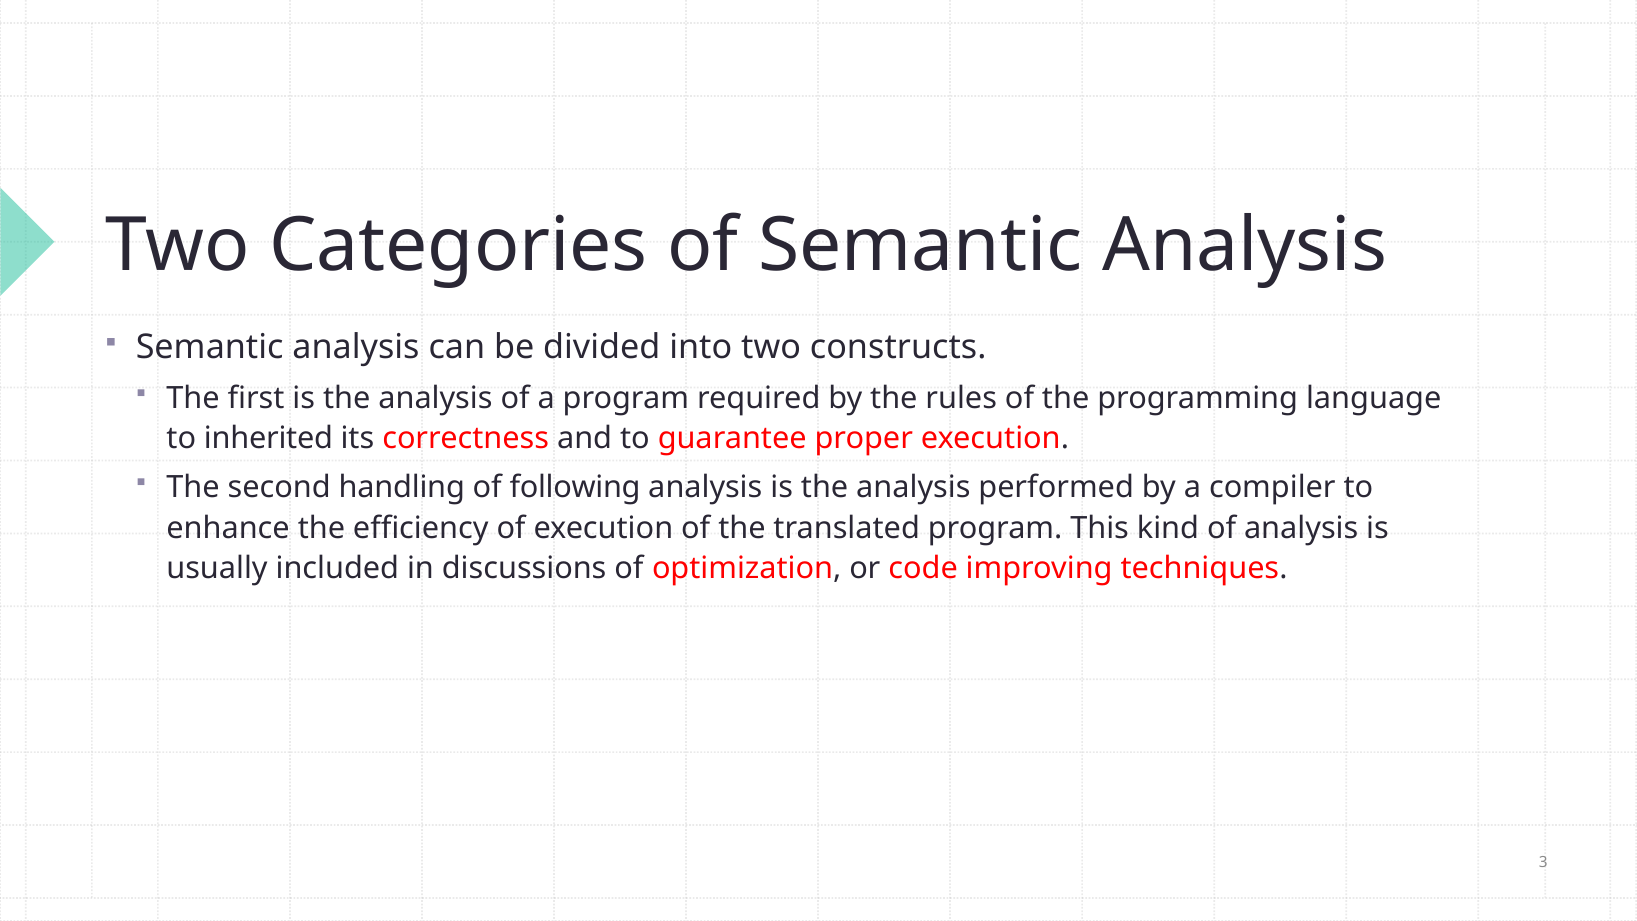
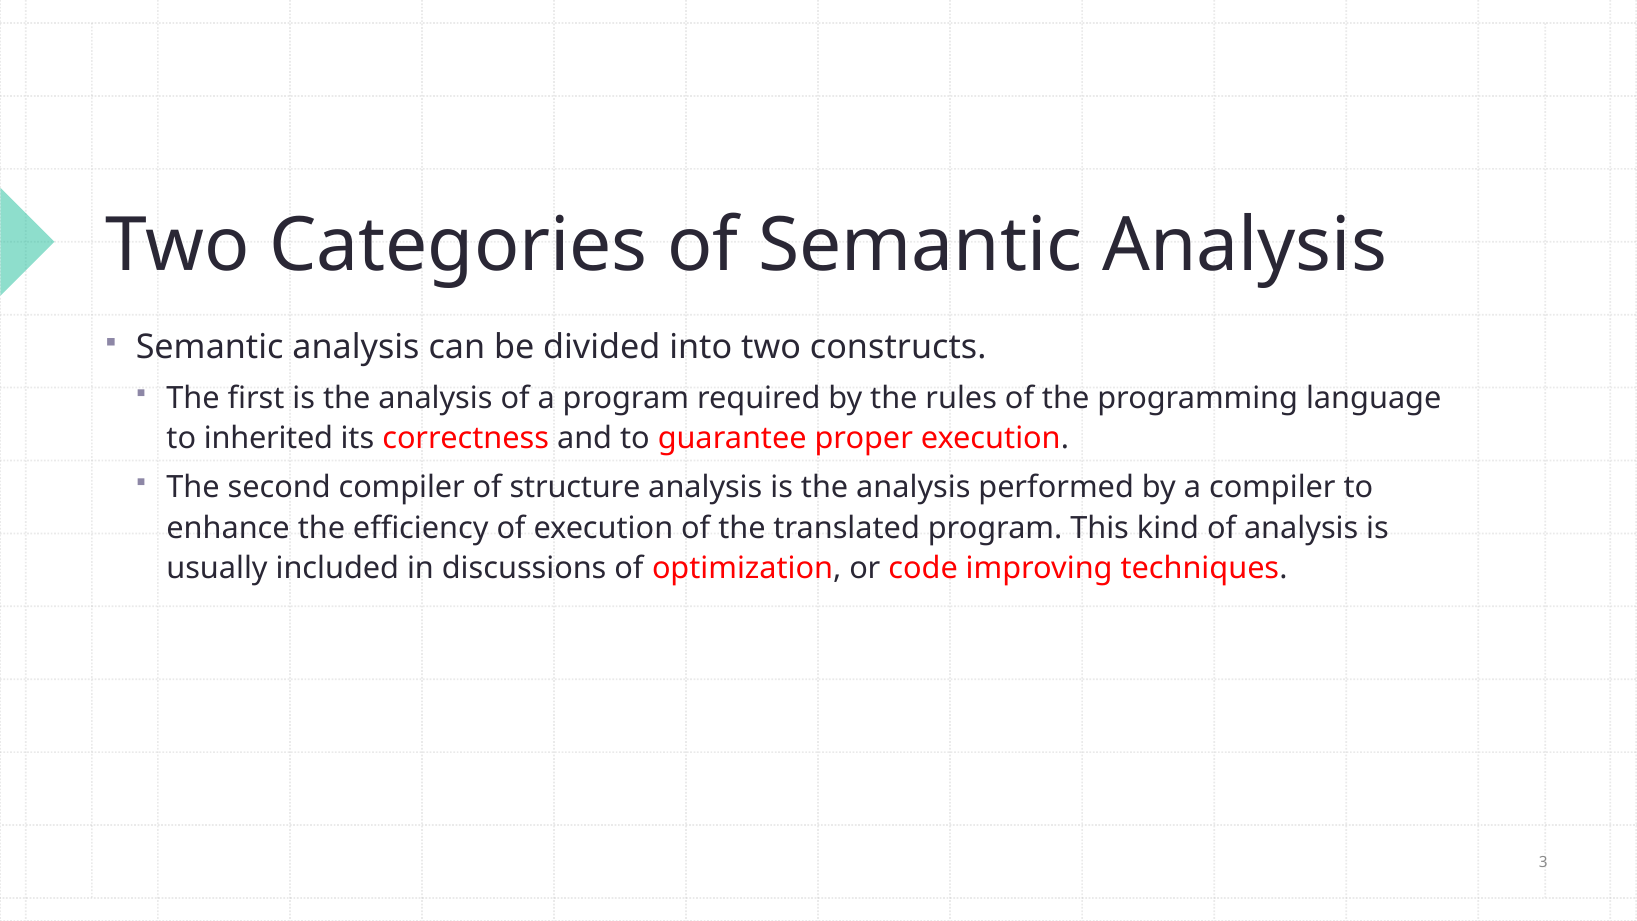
second handling: handling -> compiler (402, 488)
following: following -> structure (575, 488)
